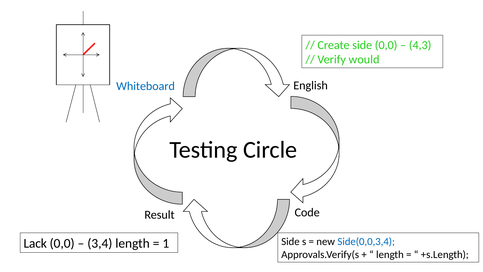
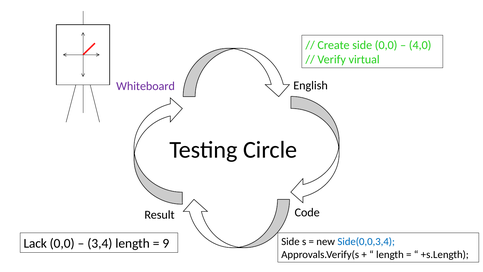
4,3: 4,3 -> 4,0 (420, 45)
would: would -> virtual (364, 60)
Whiteboard colour: blue -> purple (146, 86)
1: 1 -> 9 (166, 243)
